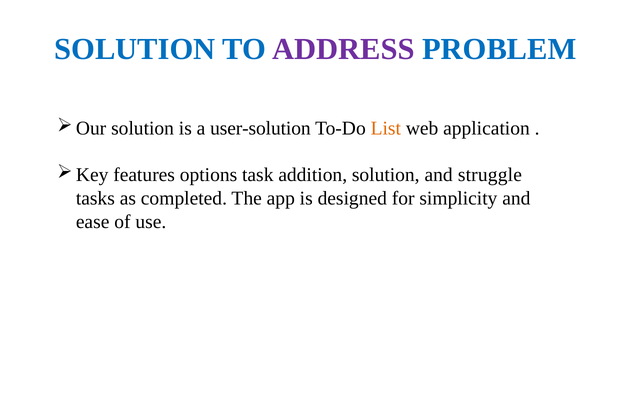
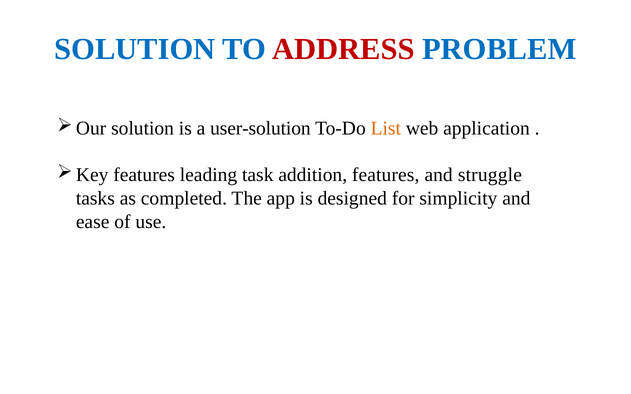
ADDRESS colour: purple -> red (343, 49)
options: options -> leading (208, 175)
addition solution: solution -> features (386, 175)
